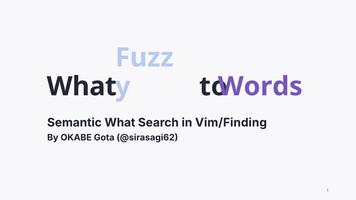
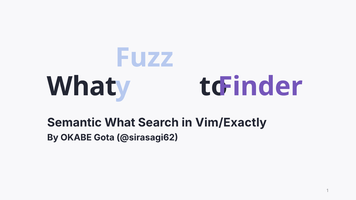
Words: Words -> Finder (260, 87)
Vim/Finding: Vim/Finding -> Vim/Exactly (231, 123)
